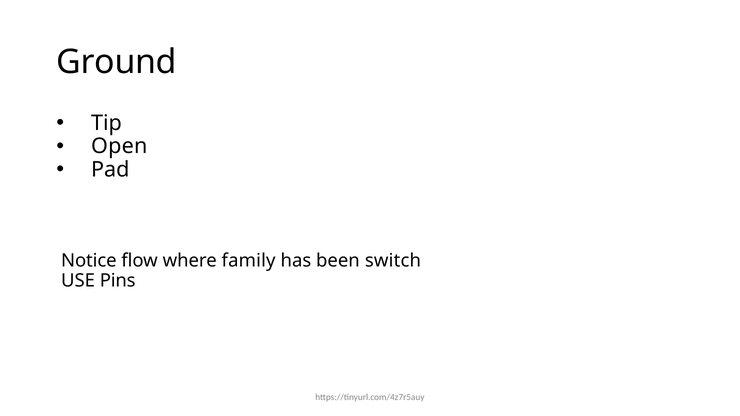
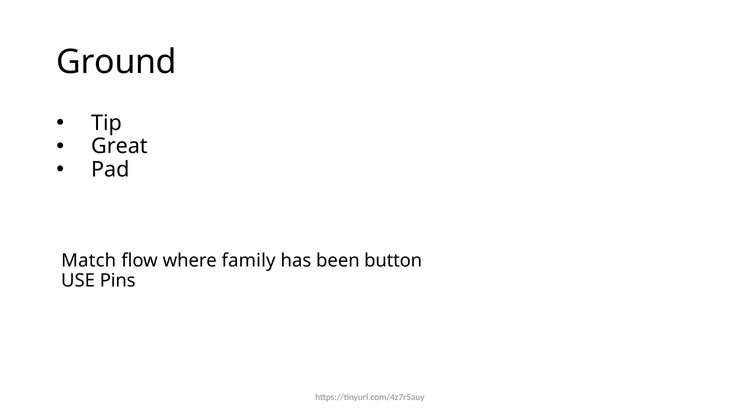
Open: Open -> Great (119, 146)
Notice: Notice -> Match (89, 261)
switch: switch -> button (393, 261)
